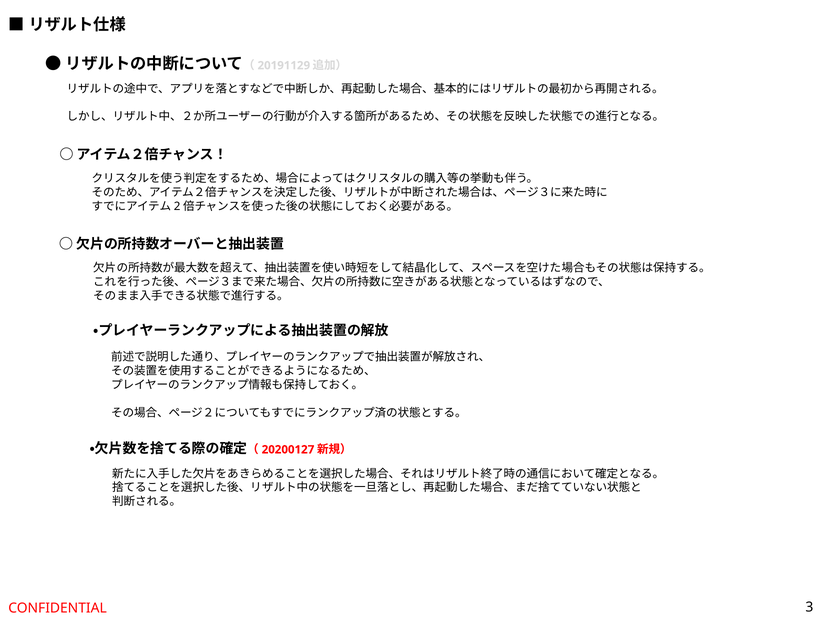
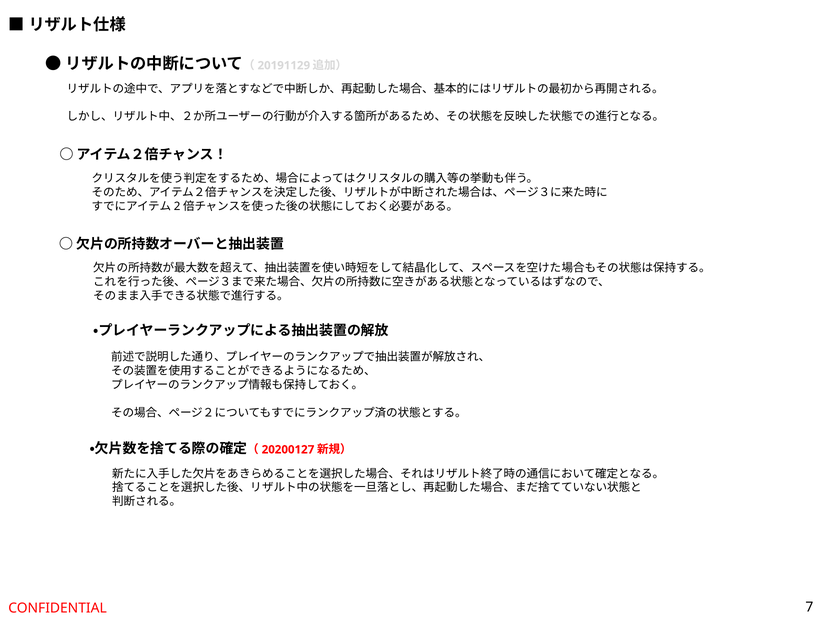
3: 3 -> 7 (809, 607)
